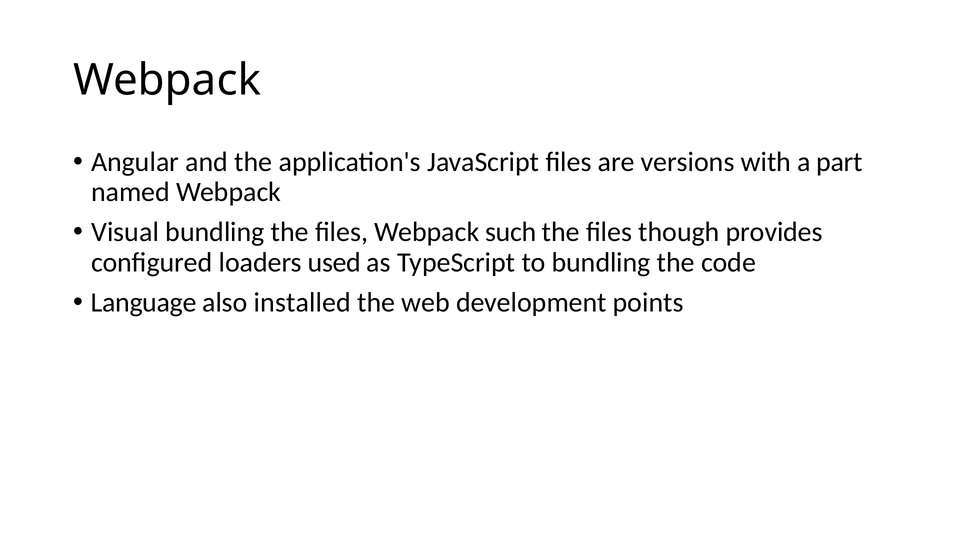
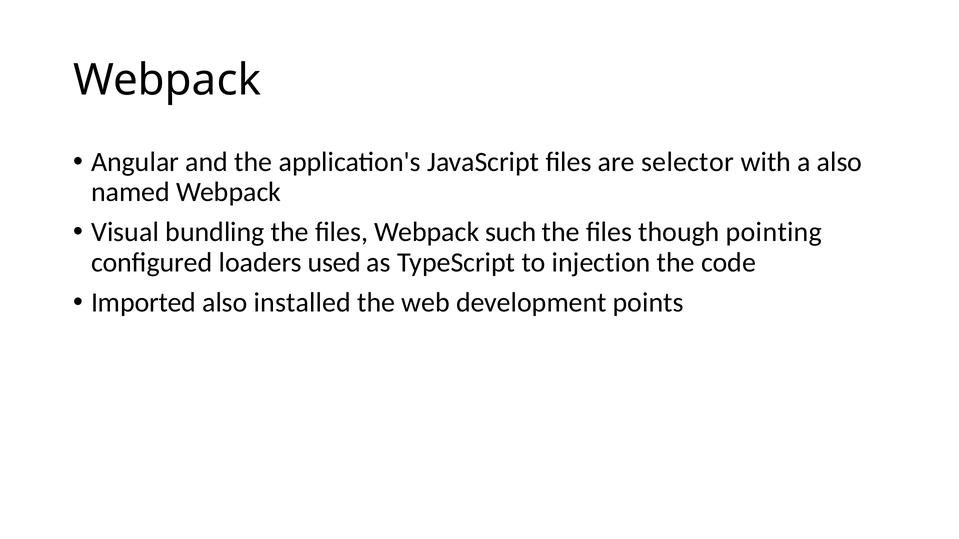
versions: versions -> selector (687, 162)
a part: part -> also (840, 162)
provides: provides -> pointing (774, 232)
to bundling: bundling -> injection (601, 263)
Language: Language -> Imported (144, 303)
